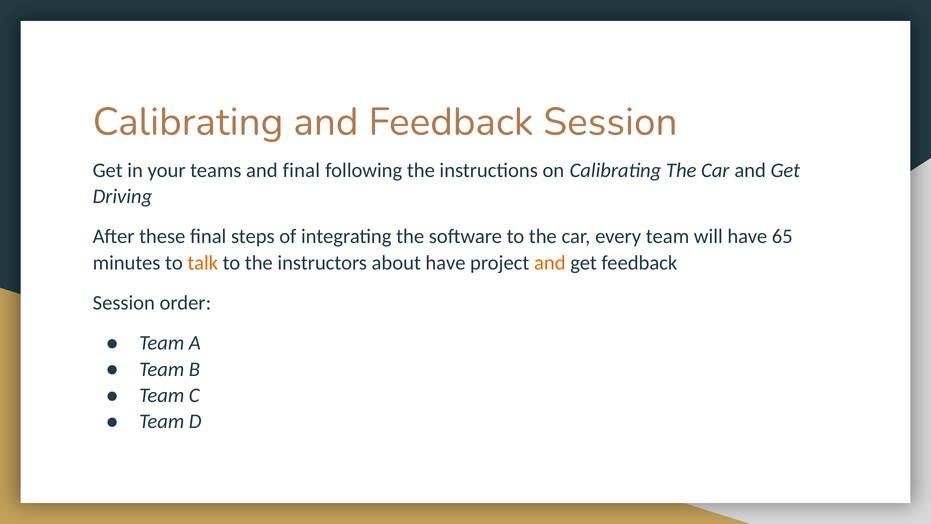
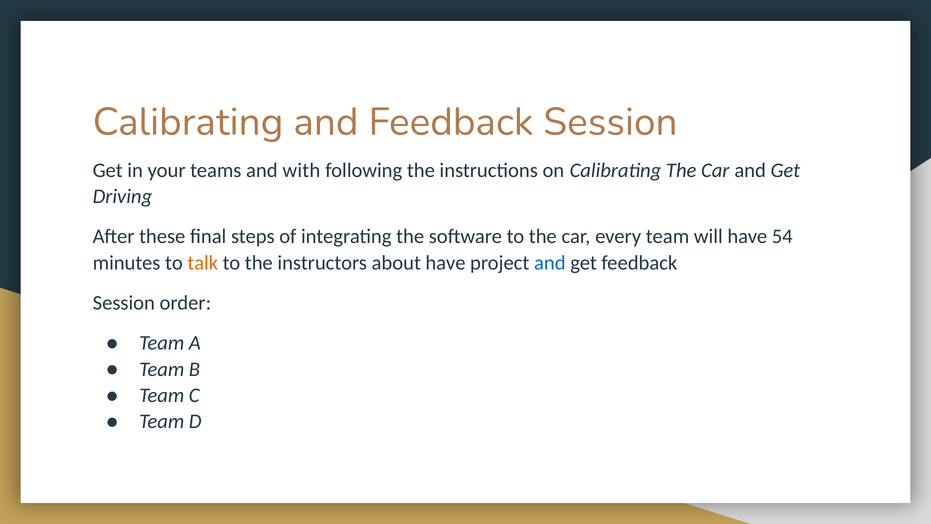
and final: final -> with (301, 170)
65: 65 -> 54 (782, 236)
and colour: orange -> blue (550, 263)
